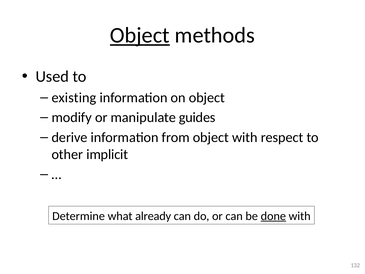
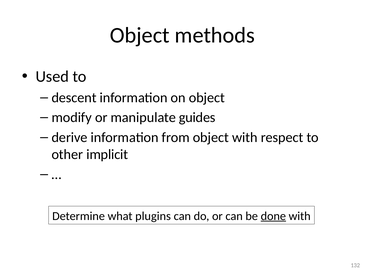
Object underline: present -> none (140, 35)
existing: existing -> descent (74, 98)
already: already -> plugins (153, 216)
